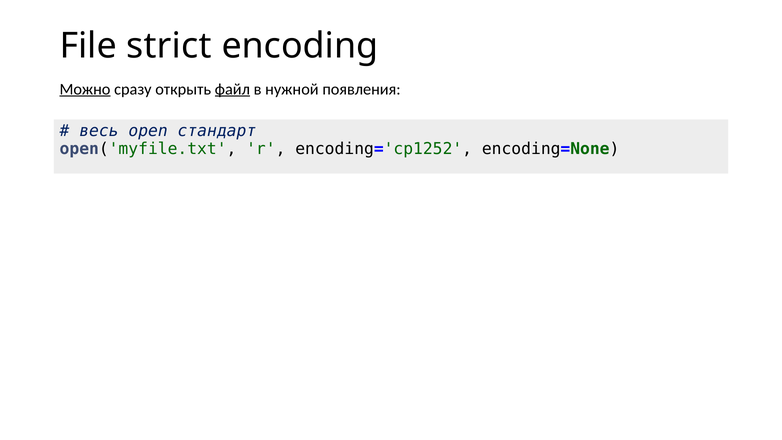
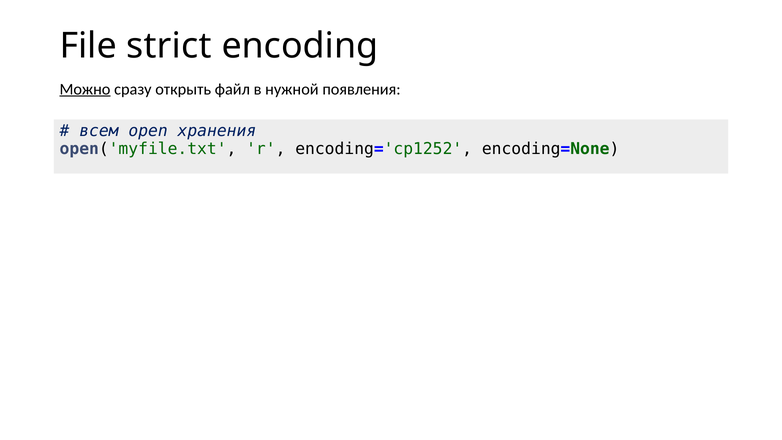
файл underline: present -> none (232, 89)
весь: весь -> всем (99, 131)
стандарт: стандарт -> хранения (217, 131)
